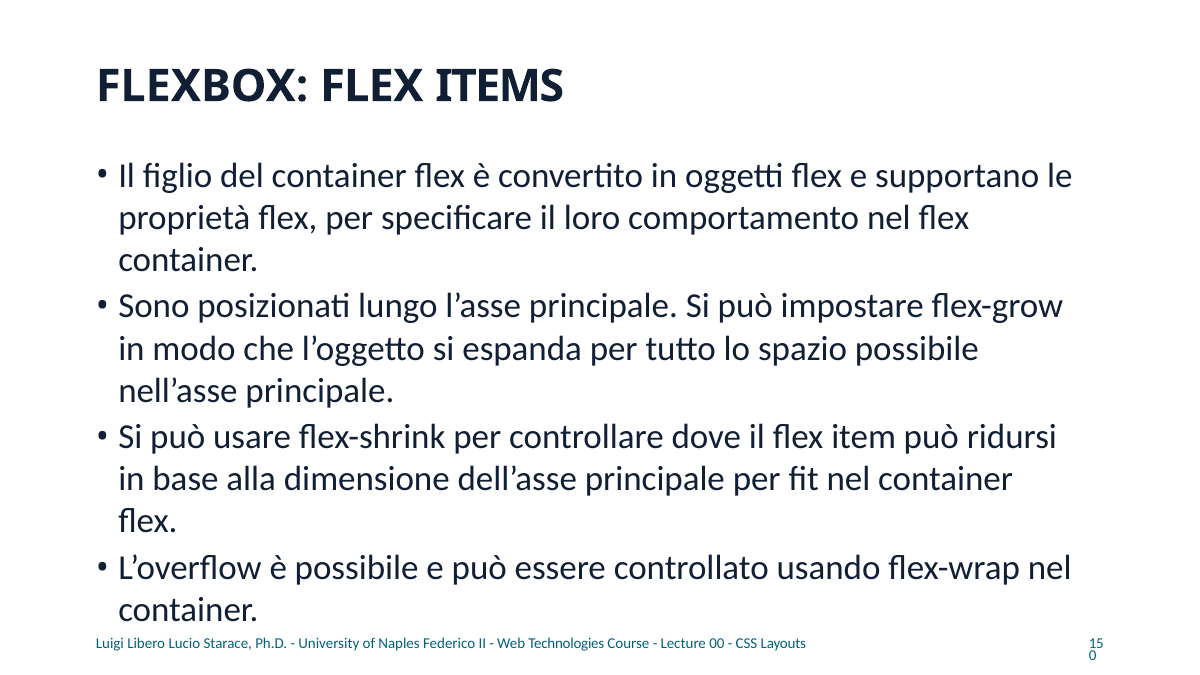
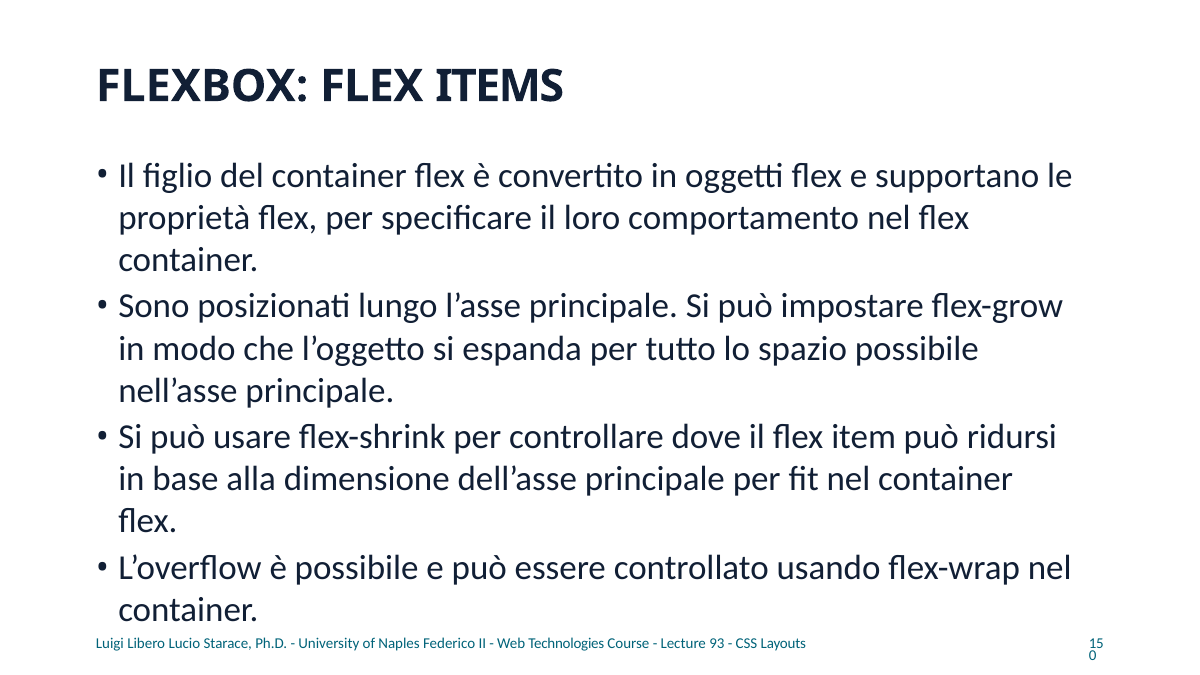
00: 00 -> 93 (717, 644)
